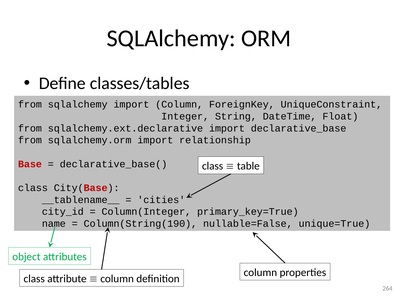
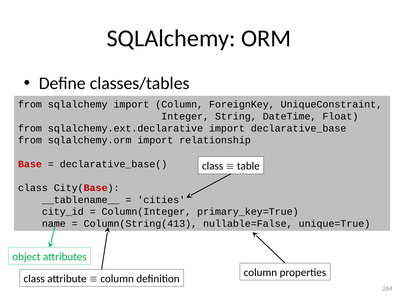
Column(String(190: Column(String(190 -> Column(String(413 (140, 224)
